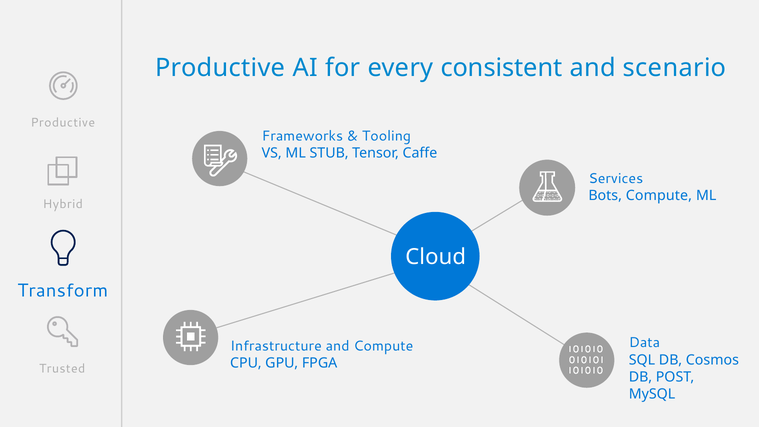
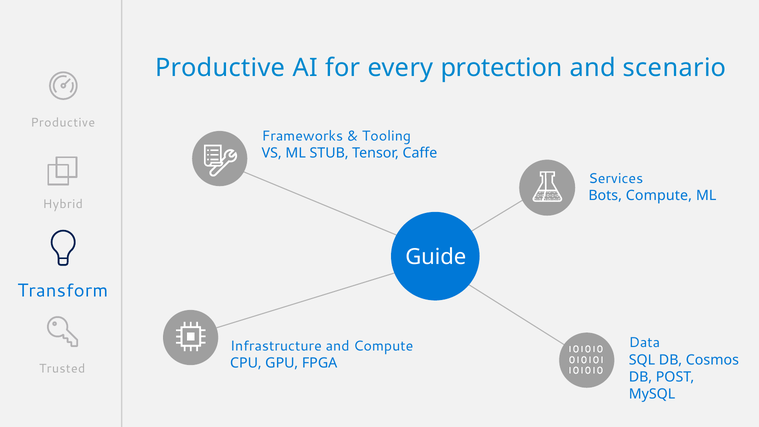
consistent: consistent -> protection (502, 68)
Cloud: Cloud -> Guide (436, 257)
